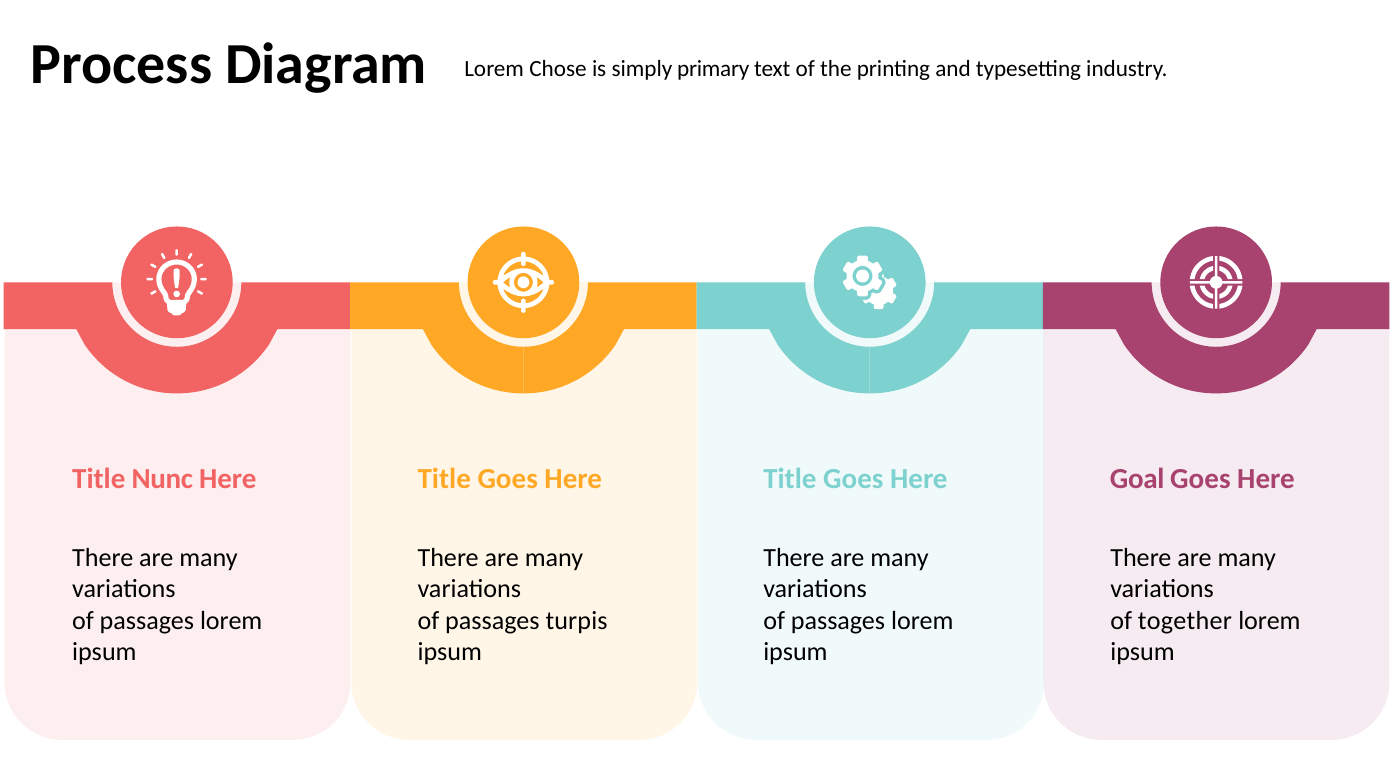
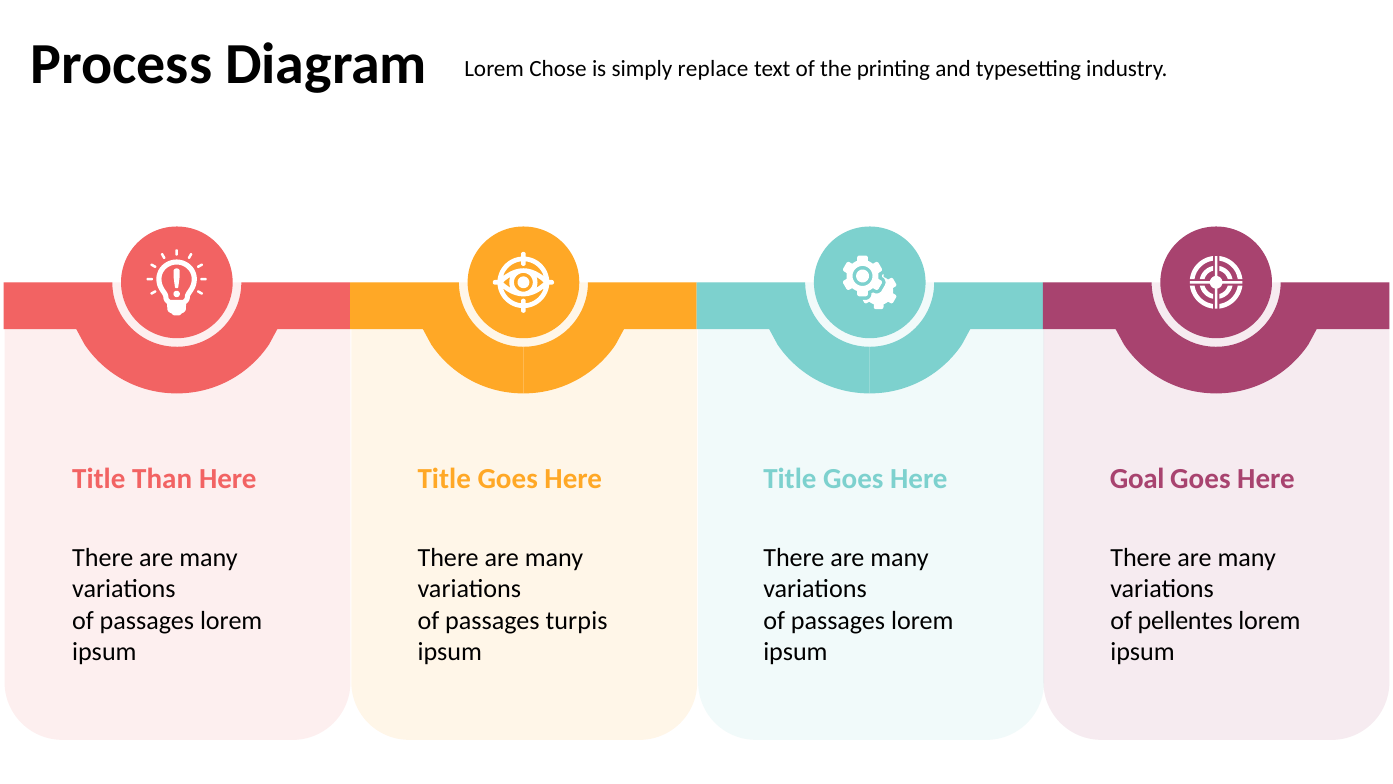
primary: primary -> replace (713, 69)
Nunc: Nunc -> Than (162, 479)
together: together -> pellentes (1185, 620)
